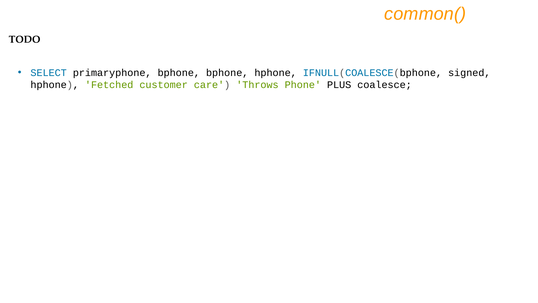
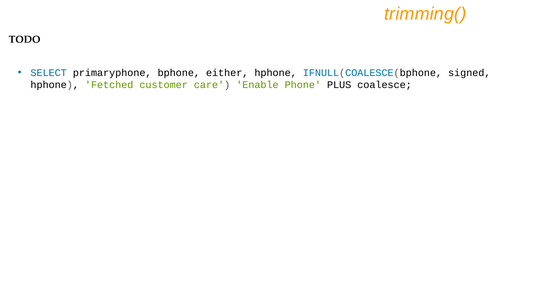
common(: common( -> trimming( (425, 14)
bphone bphone: bphone -> either (227, 73)
Throws: Throws -> Enable (257, 85)
